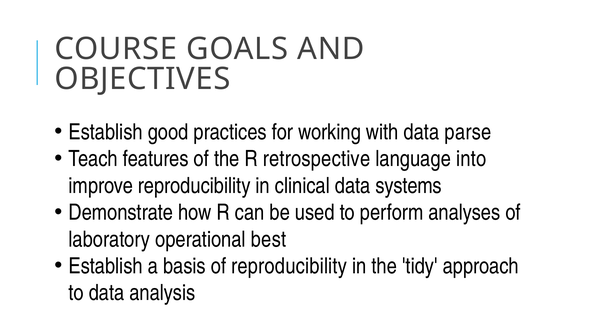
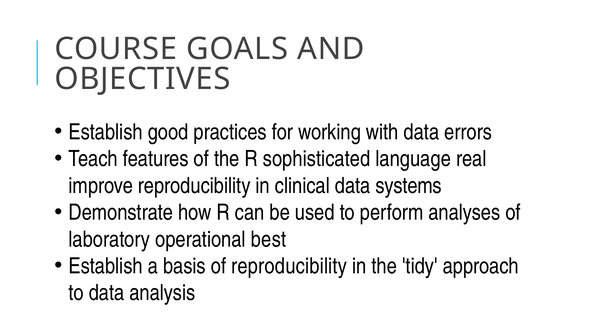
parse: parse -> errors (468, 132)
retrospective: retrospective -> sophisticated (317, 159)
into: into -> real (471, 159)
